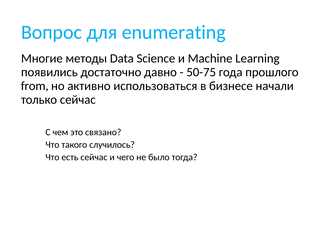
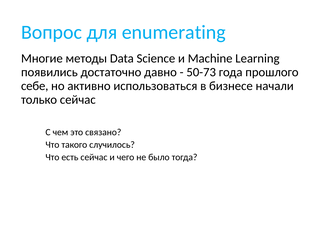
50-75: 50-75 -> 50-73 (201, 72)
from: from -> себе (35, 86)
